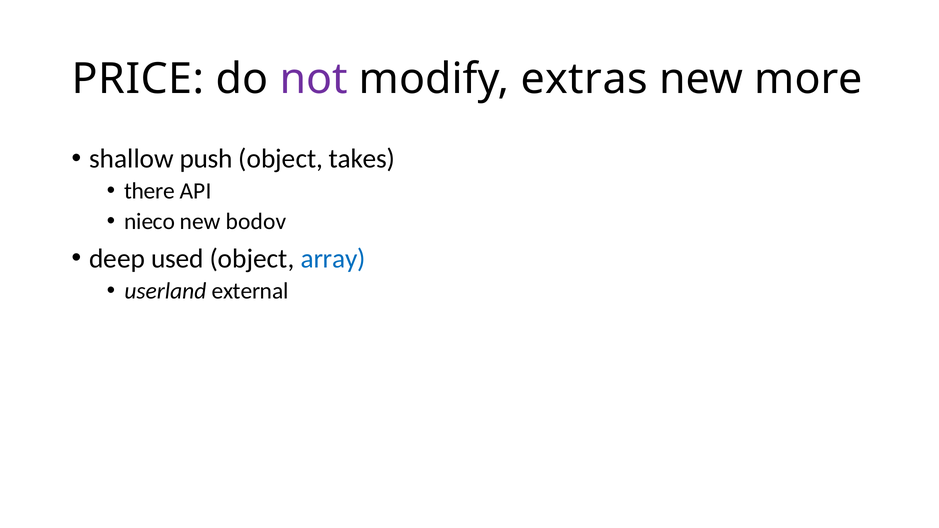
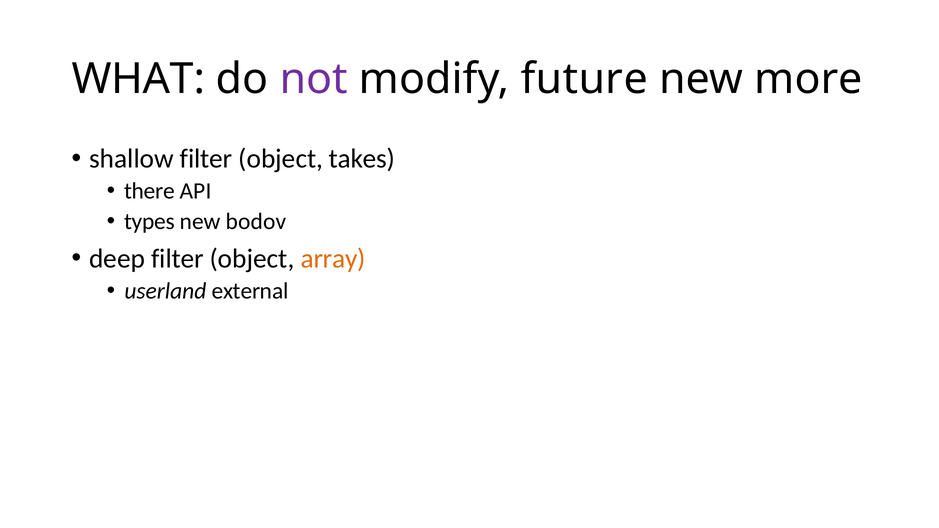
PRICE: PRICE -> WHAT (138, 79)
extras: extras -> future (584, 79)
shallow push: push -> filter (206, 159)
nieco: nieco -> types (150, 221)
deep used: used -> filter (177, 259)
array colour: blue -> orange (333, 259)
